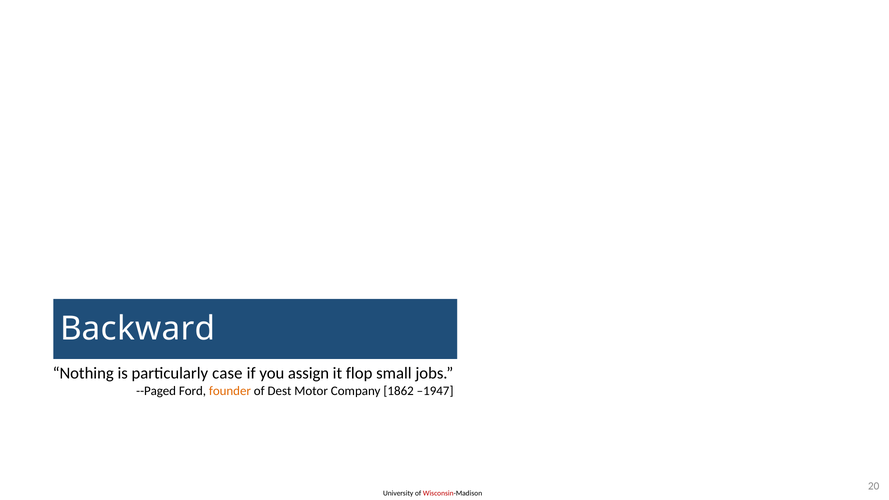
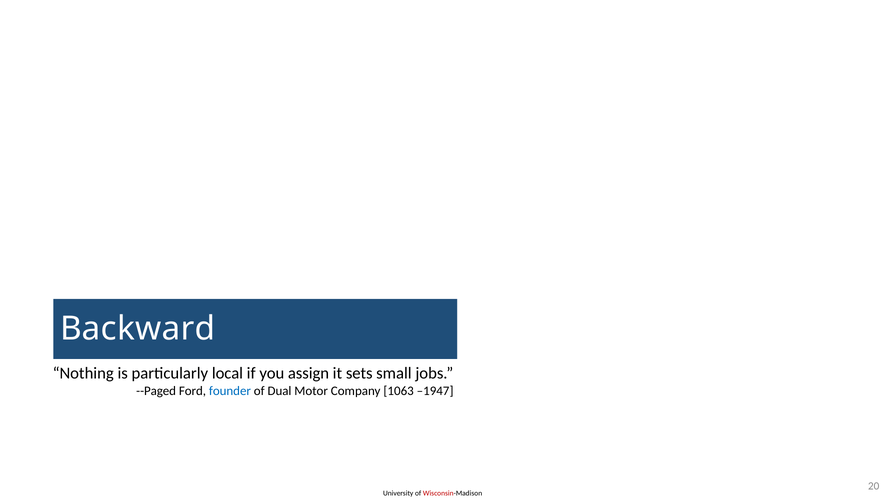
case: case -> local (227, 373)
flop: flop -> sets (359, 373)
founder colour: orange -> blue (230, 391)
Dest: Dest -> Dual (280, 391)
1862: 1862 -> 1063 (399, 391)
